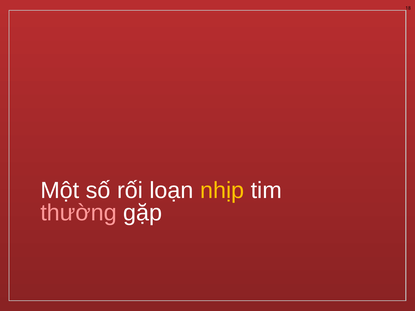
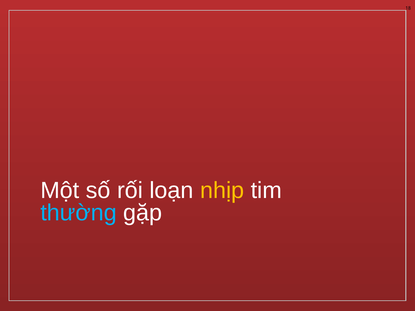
thường colour: pink -> light blue (79, 213)
